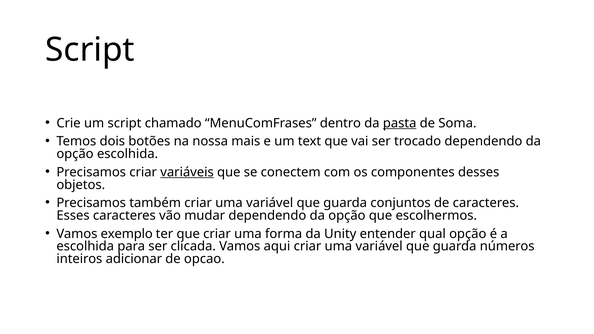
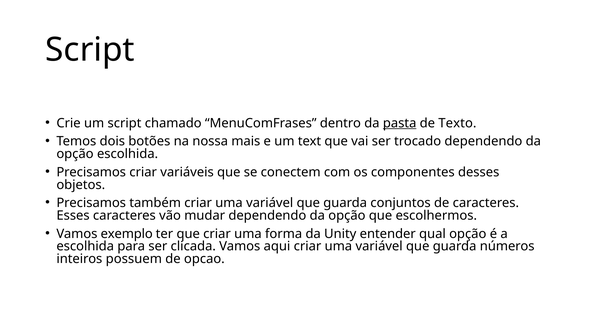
Soma: Soma -> Texto (457, 123)
variáveis underline: present -> none (187, 172)
adicionar: adicionar -> possuem (134, 259)
